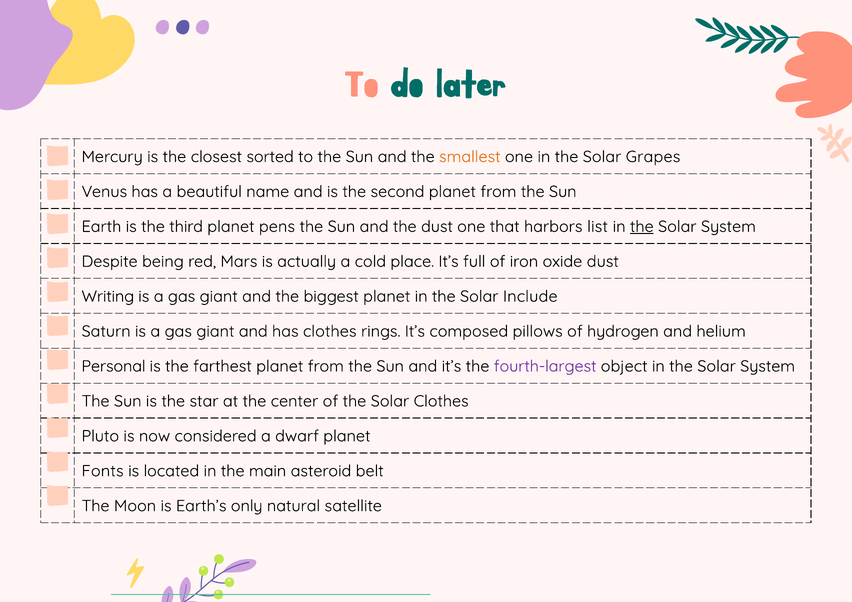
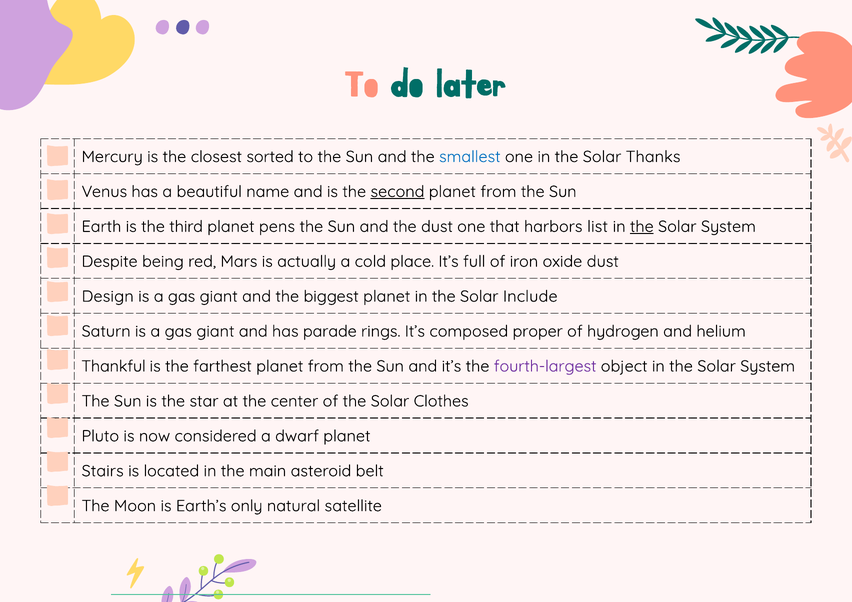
smallest colour: orange -> blue (470, 157)
Grapes: Grapes -> Thanks (653, 157)
second underline: none -> present (397, 192)
Writing: Writing -> Design (108, 297)
has clothes: clothes -> parade (330, 332)
pillows: pillows -> proper (538, 332)
Personal: Personal -> Thankful (114, 367)
Fonts: Fonts -> Stairs (103, 471)
